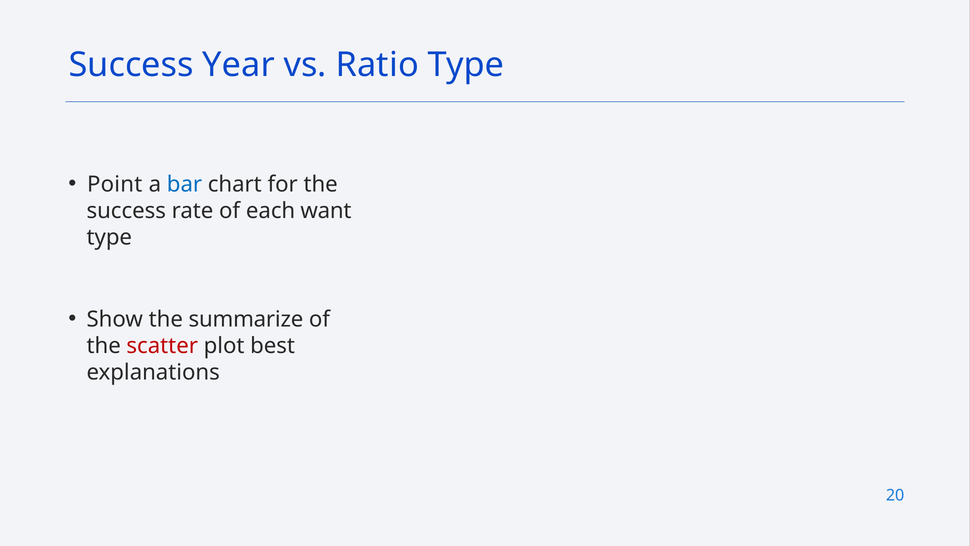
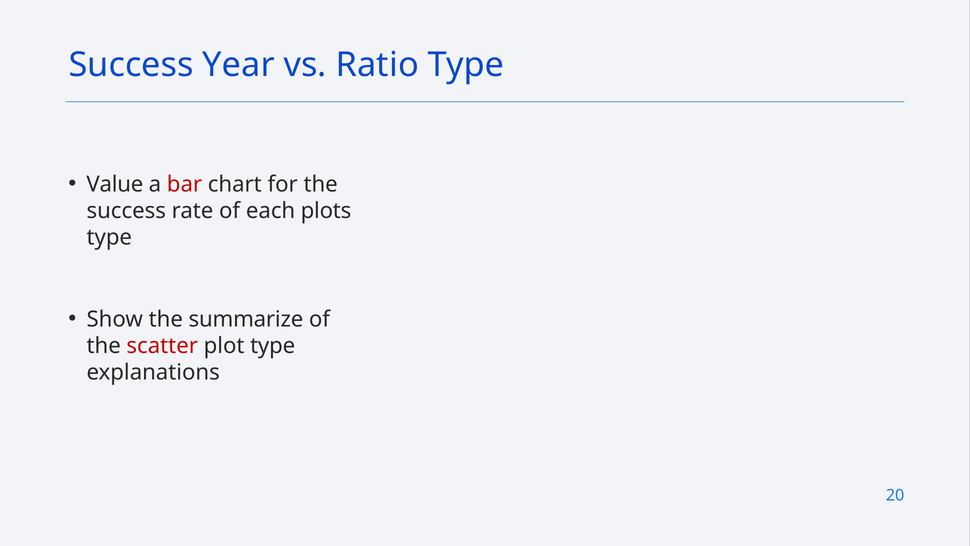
Point: Point -> Value (115, 184)
bar colour: blue -> red (184, 184)
want: want -> plots (326, 211)
plot best: best -> type (273, 346)
